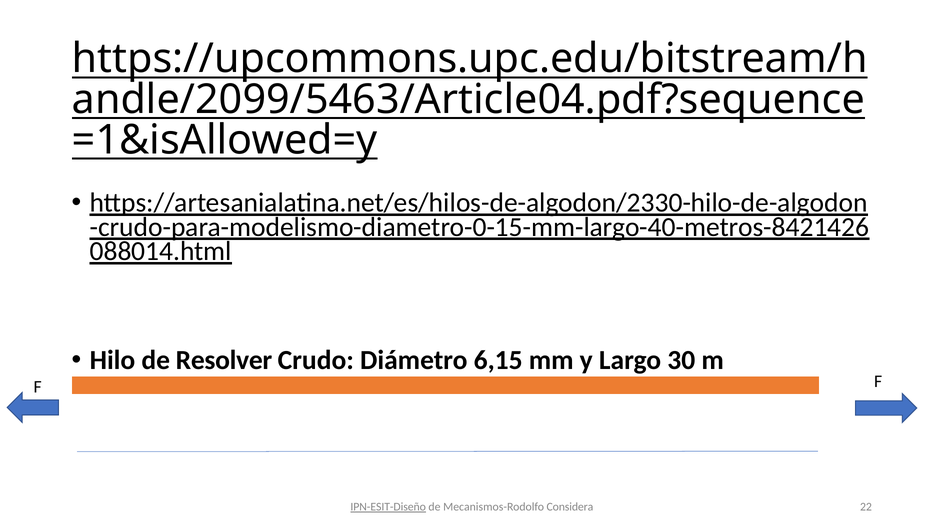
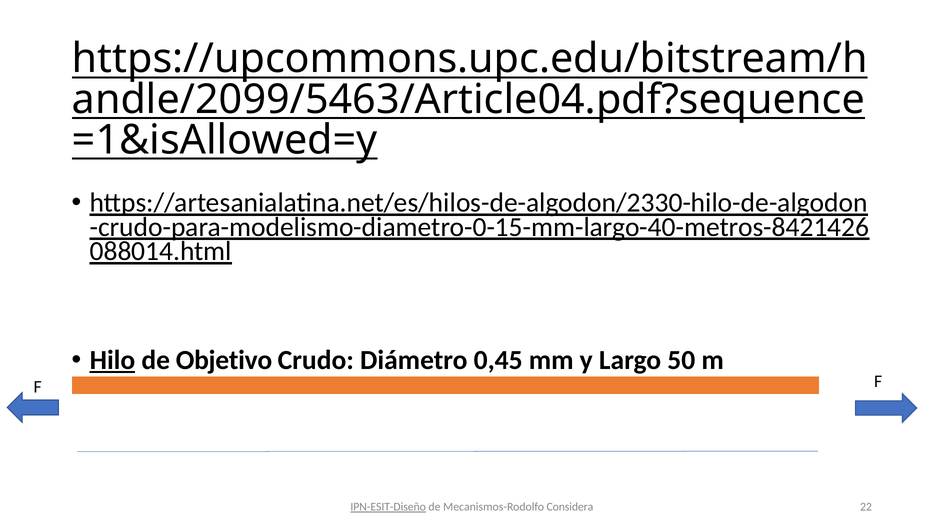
Hilo underline: none -> present (112, 360)
Resolver: Resolver -> Objetivo (224, 360)
6,15: 6,15 -> 0,45 (498, 360)
30: 30 -> 50 (681, 360)
